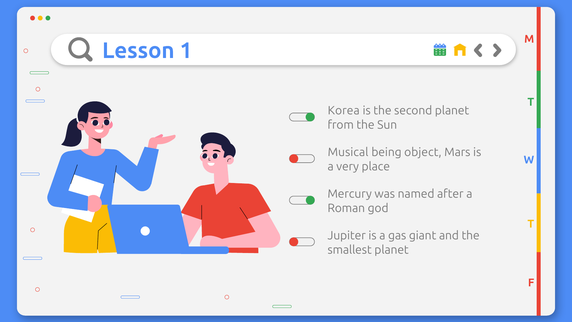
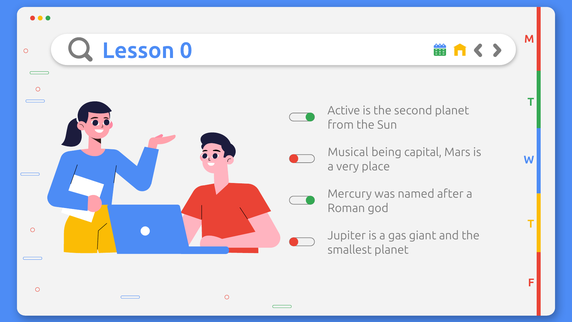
1: 1 -> 0 (186, 51)
Korea: Korea -> Active (344, 111)
object: object -> capital (423, 152)
